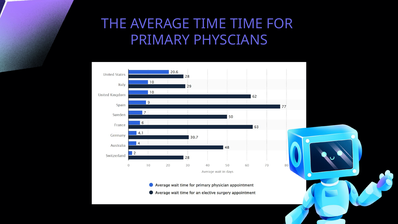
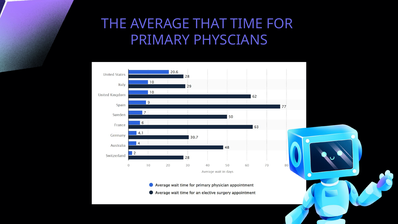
AVERAGE TIME: TIME -> THAT (210, 24)
